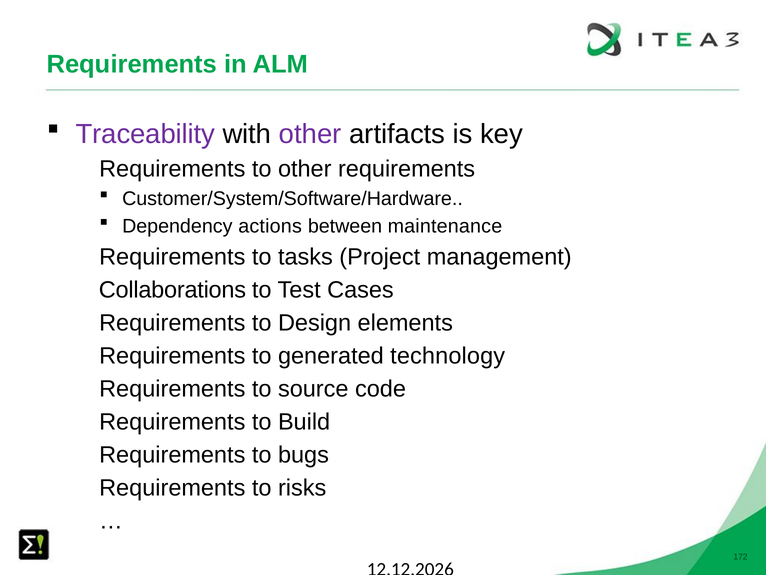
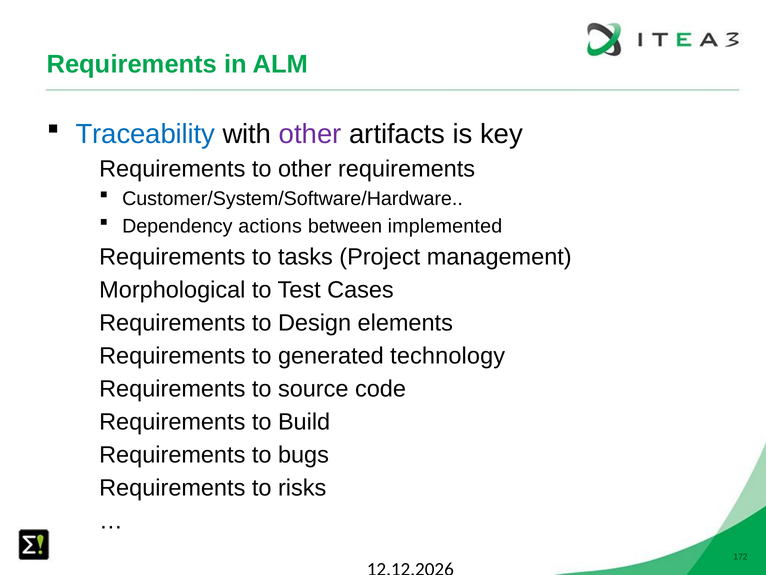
Traceability colour: purple -> blue (145, 134)
maintenance: maintenance -> implemented (445, 226)
Collaborations: Collaborations -> Morphological (172, 290)
